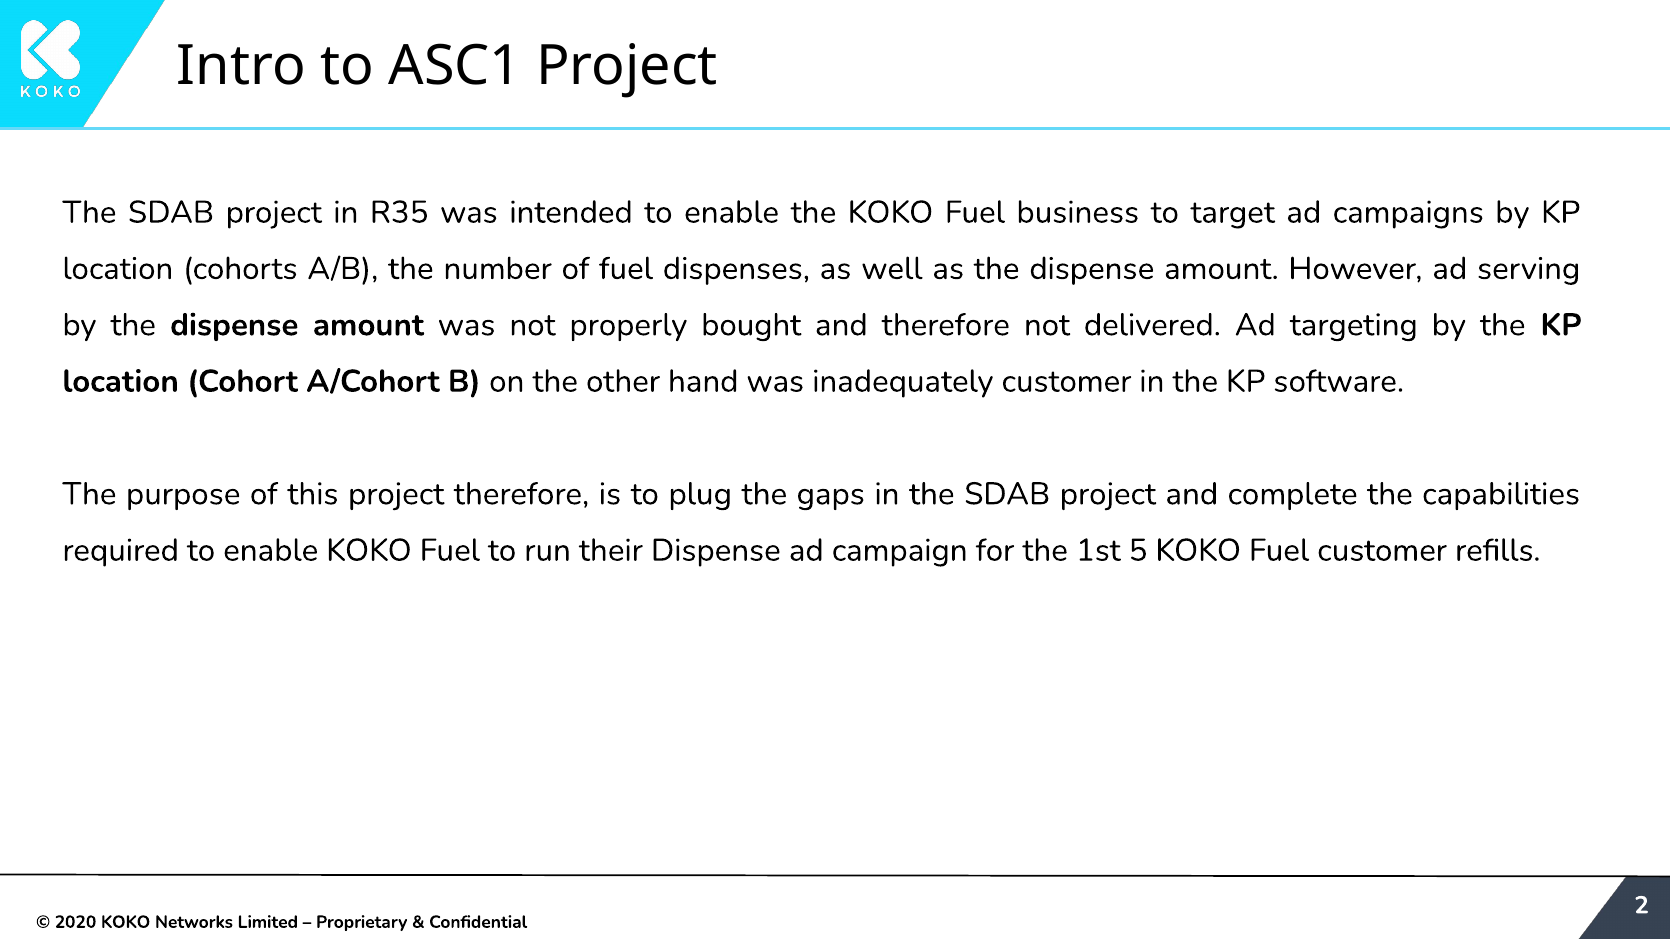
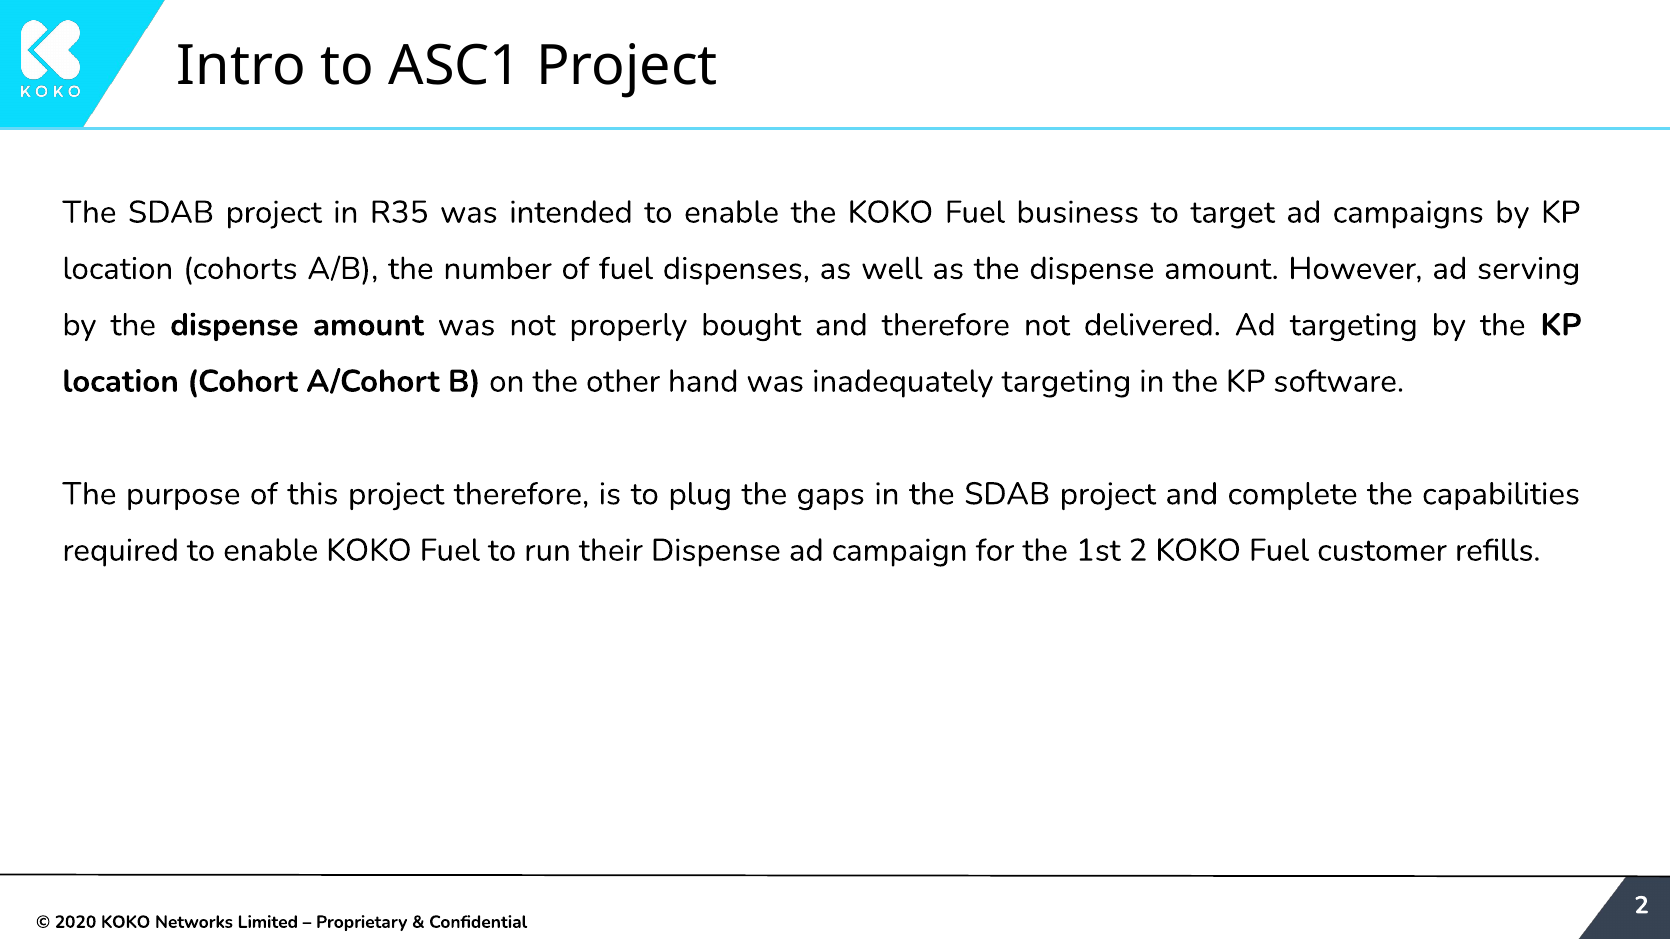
inadequately customer: customer -> targeting (1066, 381)
1st 5: 5 -> 2 (1138, 551)
